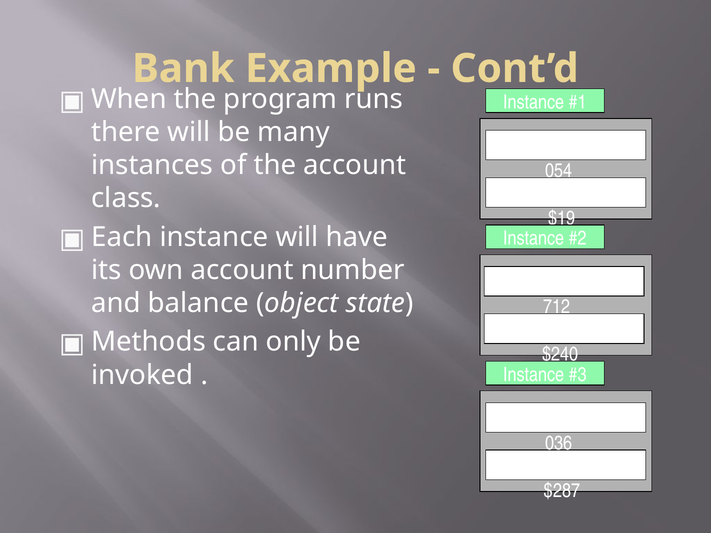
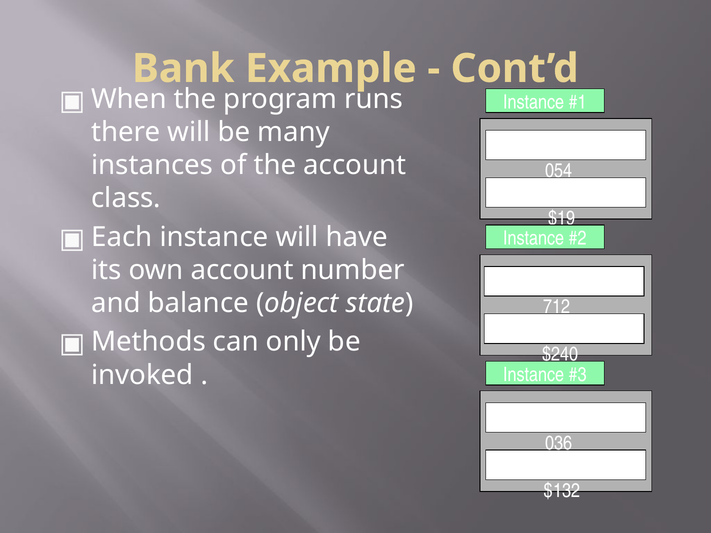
$287: $287 -> $132 (562, 491)
